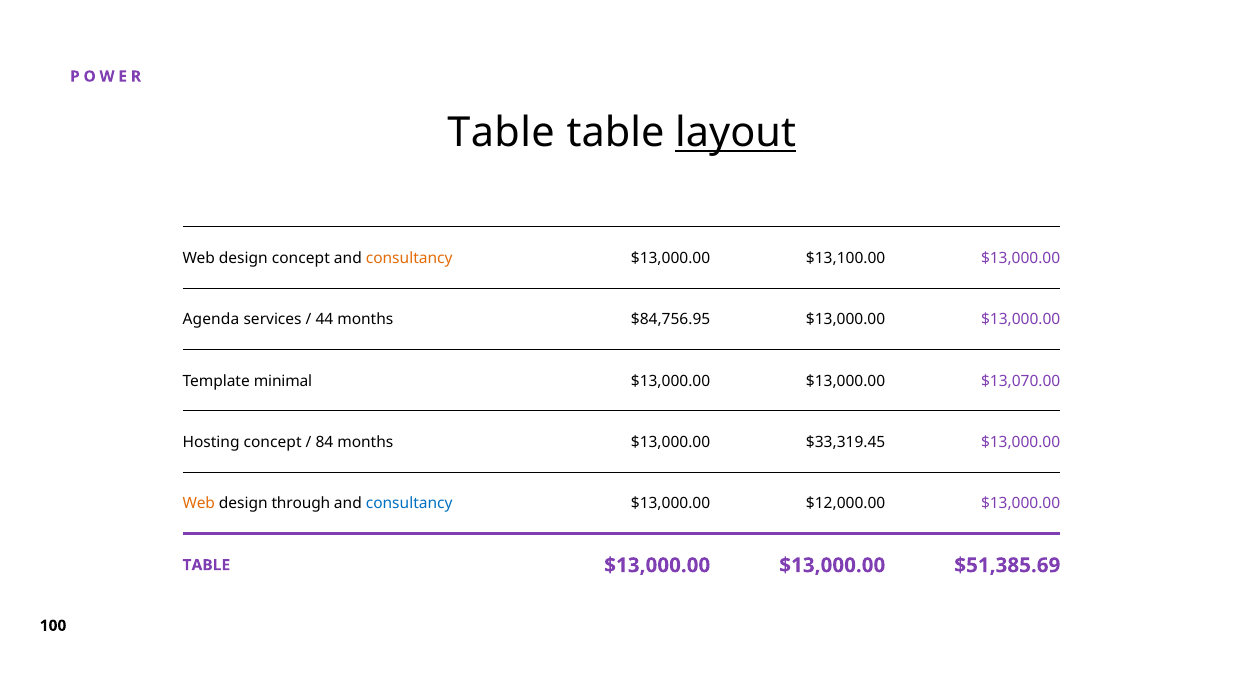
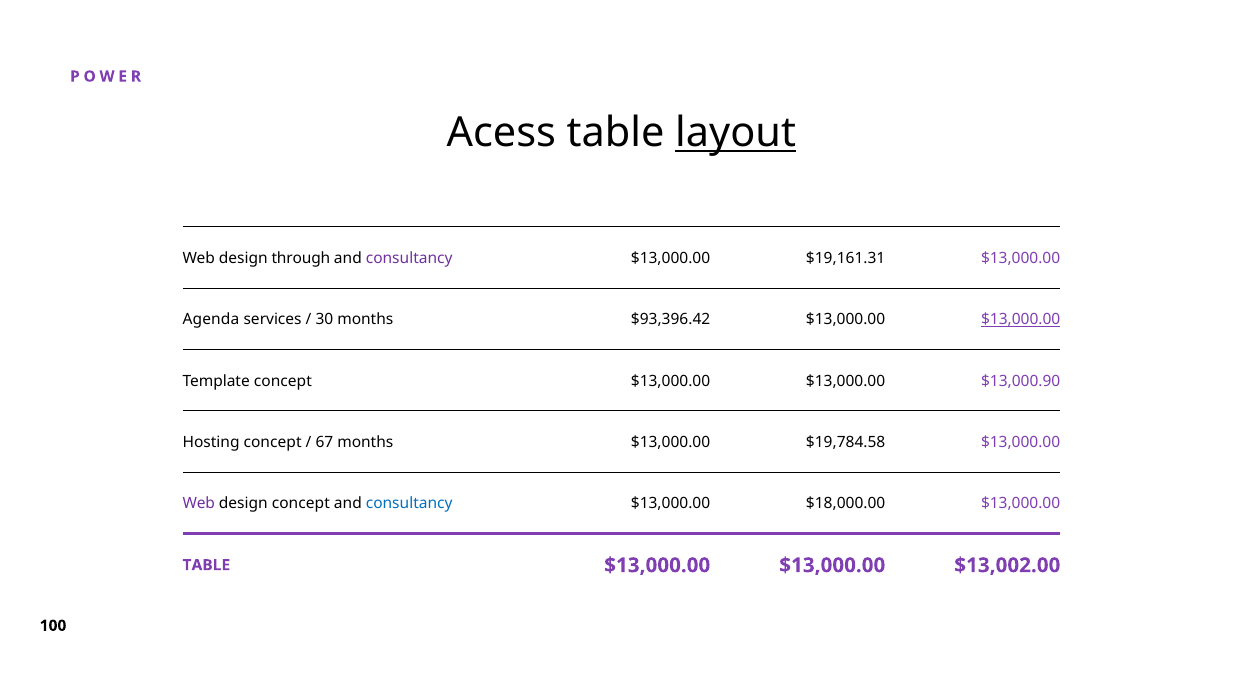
Table: Table -> Acess (501, 133)
design concept: concept -> through (301, 258)
consultancy colour: orange -> purple (409, 258)
$13,100.00: $13,100.00 -> $19,161.31 (846, 258)
44: 44 -> 30 (324, 320)
$84,756.95: $84,756.95 -> $93,396.42 (671, 320)
$13,000.00 underline: none -> present (1021, 320)
Template minimal: minimal -> concept (283, 381)
$13,070.00: $13,070.00 -> $13,000.90 (1021, 381)
84: 84 -> 67 (324, 442)
$33,319.45: $33,319.45 -> $19,784.58 (846, 442)
Web colour: orange -> purple (199, 504)
design through: through -> concept (301, 504)
$12,000.00: $12,000.00 -> $18,000.00 (846, 504)
$51,385.69: $51,385.69 -> $13,002.00 (1007, 566)
